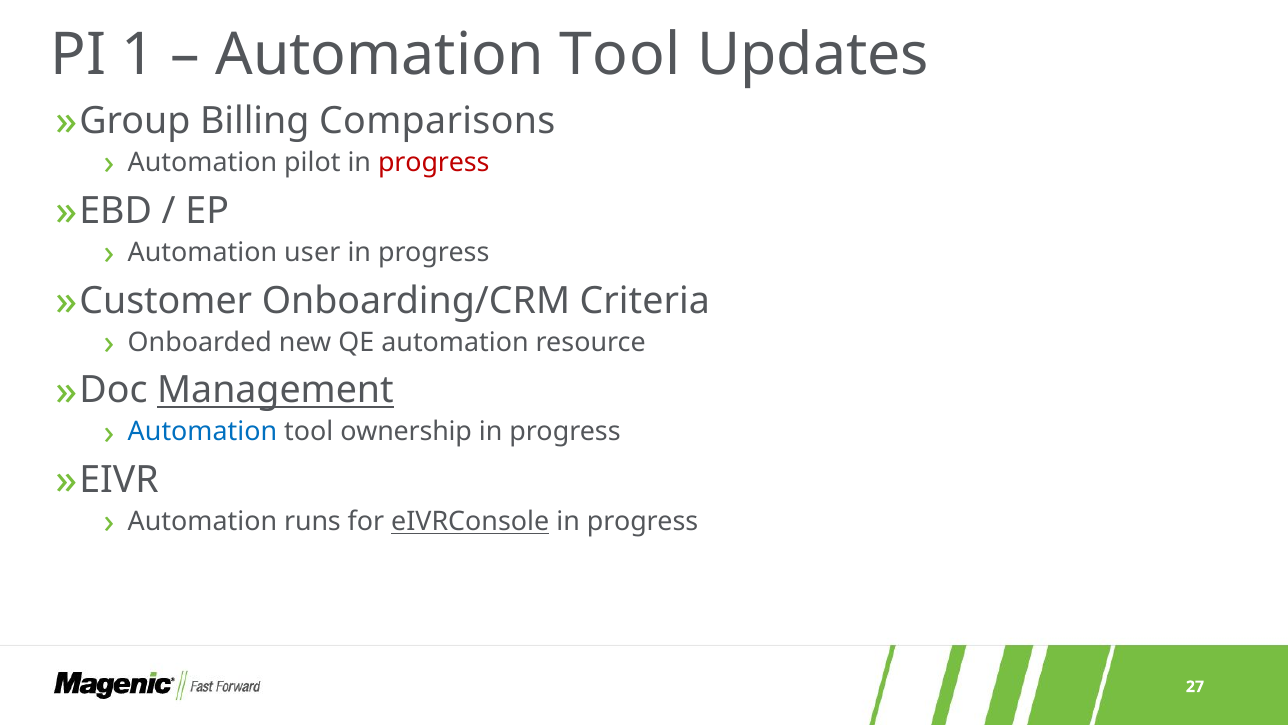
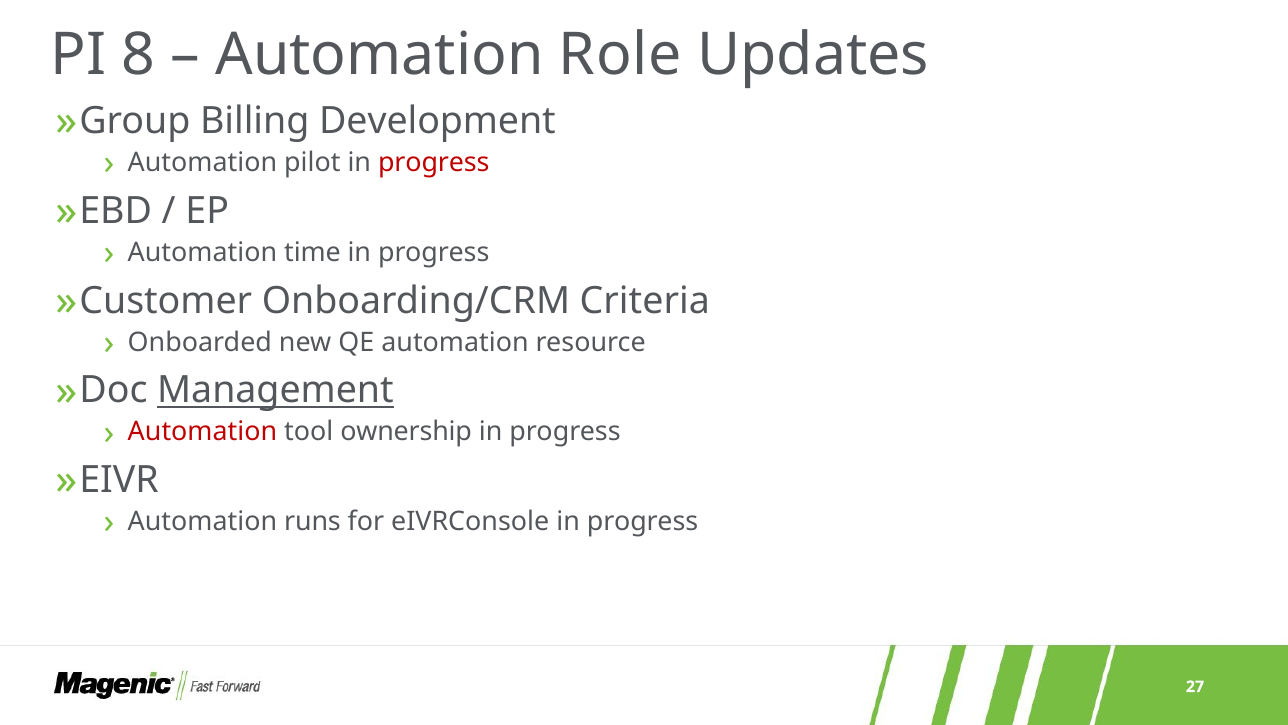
1: 1 -> 8 (138, 55)
Tool: Tool -> Role (620, 55)
Comparisons: Comparisons -> Development (437, 121)
user: user -> time (312, 252)
Automation colour: blue -> red (202, 432)
eIVRConsole underline: present -> none (470, 521)
